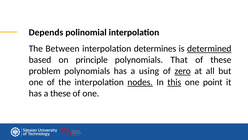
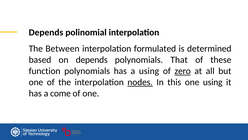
determines: determines -> formulated (155, 48)
determined underline: present -> none (209, 48)
on principle: principle -> depends (92, 60)
problem: problem -> function (45, 71)
this underline: present -> none (174, 82)
one point: point -> using (213, 82)
a these: these -> come (60, 93)
